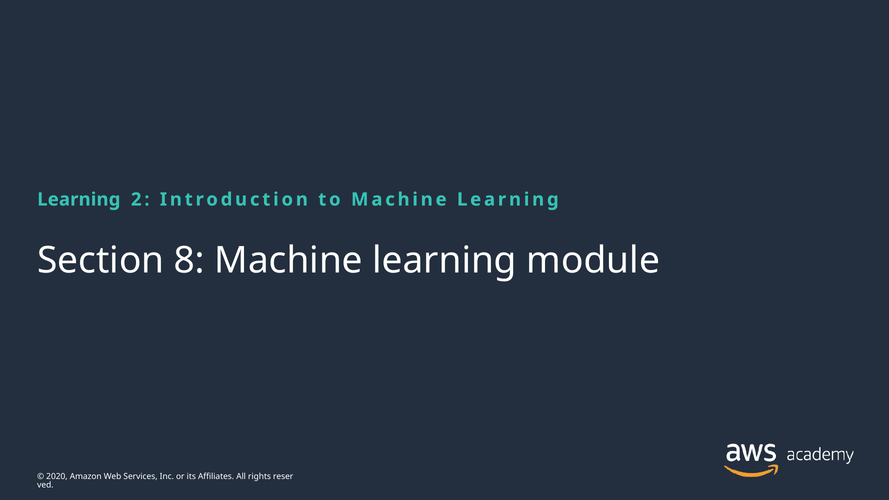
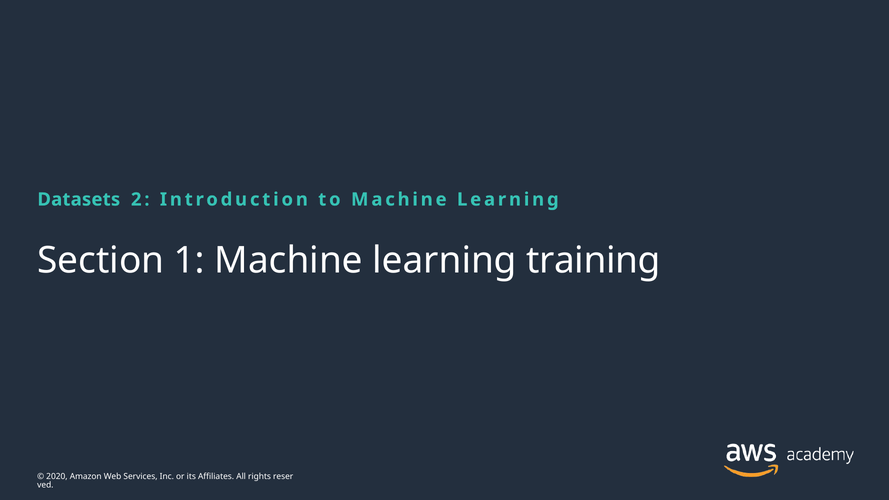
Learning: Learning -> Datasets (79, 199)
8: 8 -> 1 (189, 261)
module: module -> training (593, 261)
